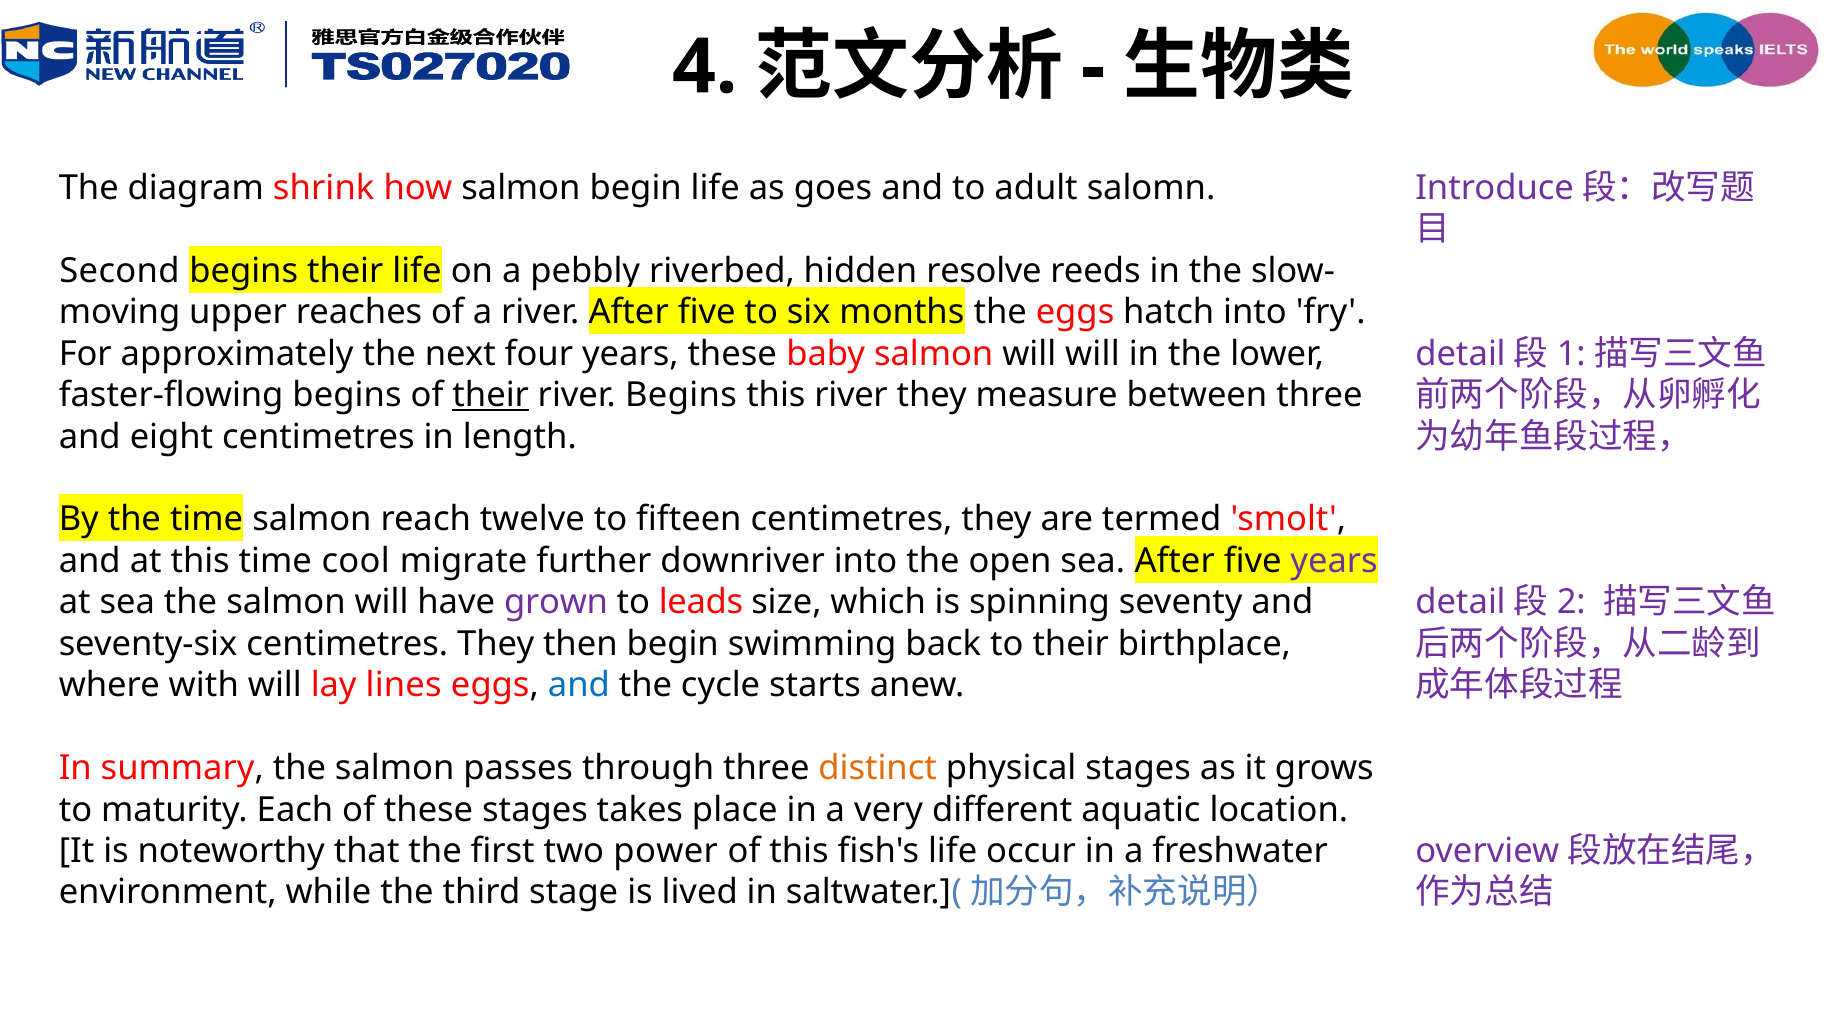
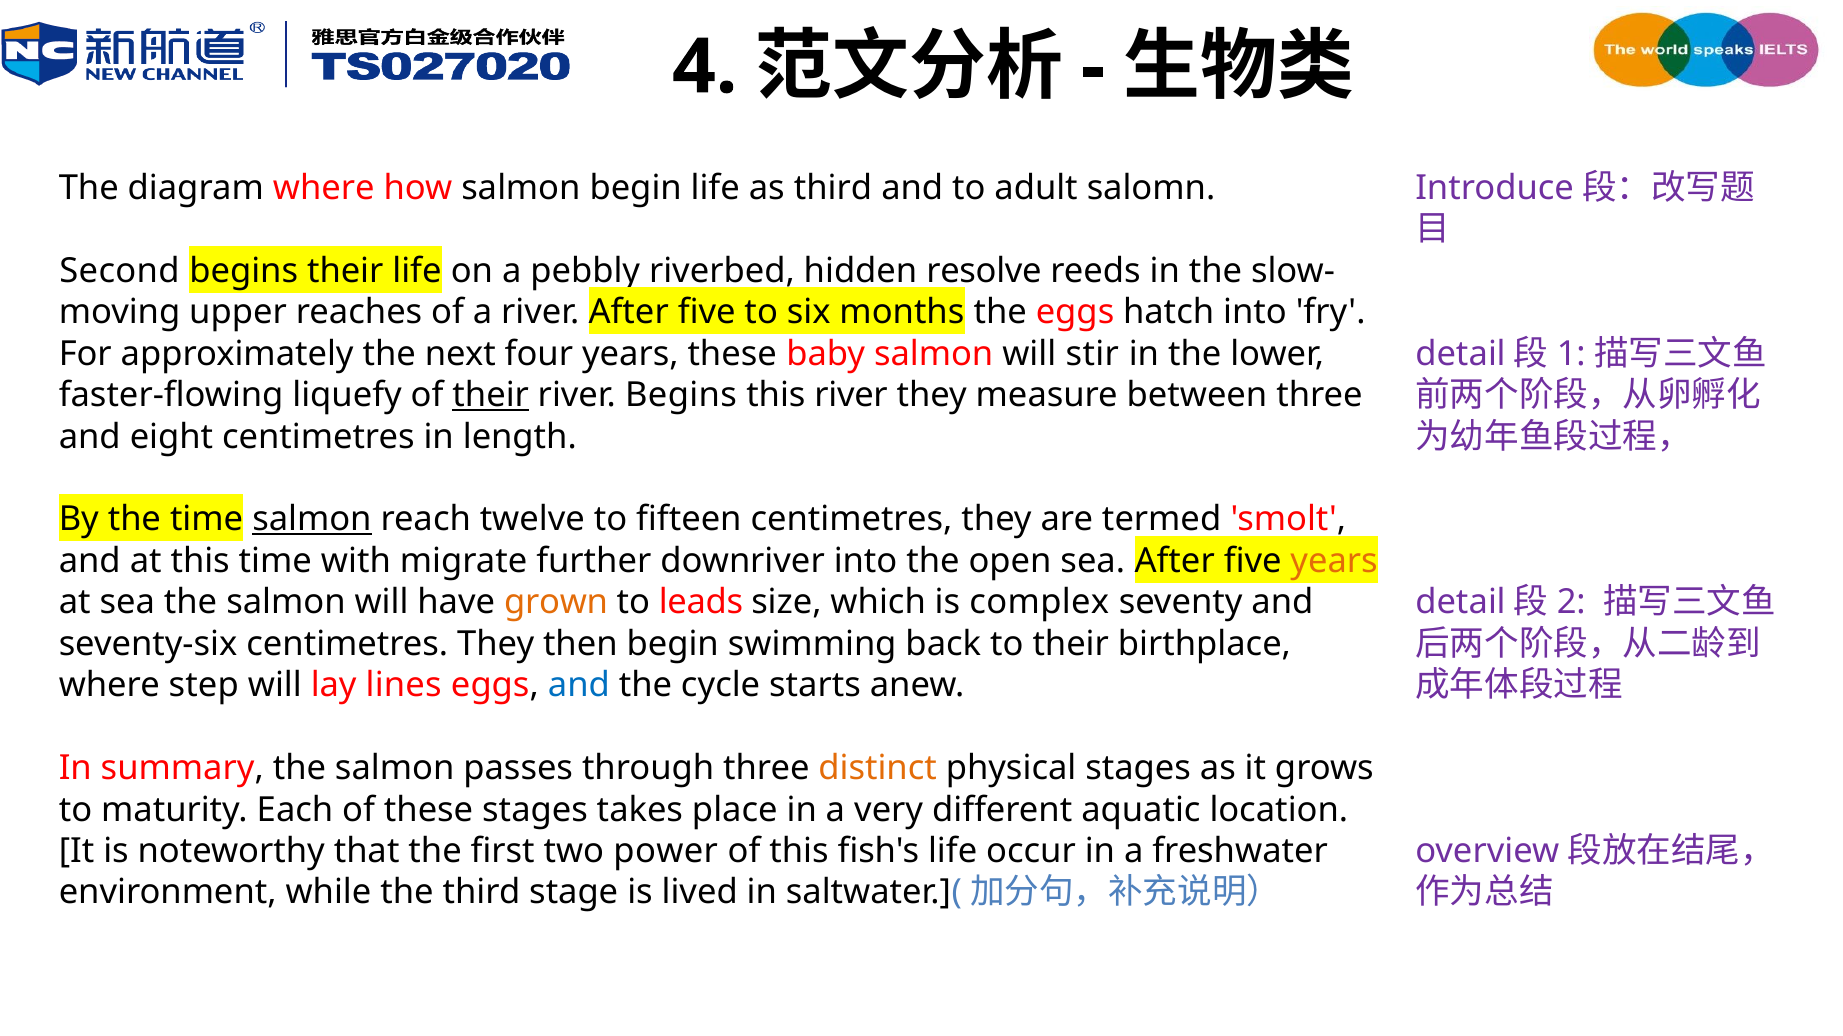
diagram shrink: shrink -> where (324, 188)
as goes: goes -> third (833, 188)
will will: will -> stir (1092, 354)
faster-flowing begins: begins -> liquefy (347, 396)
salmon underline: none -> present (312, 520)
cool: cool -> with (356, 561)
years colour: purple -> orange (1334, 561)
grown colour: purple -> orange (556, 603)
spinning: spinning -> complex (1039, 603)
with: with -> step (204, 686)
